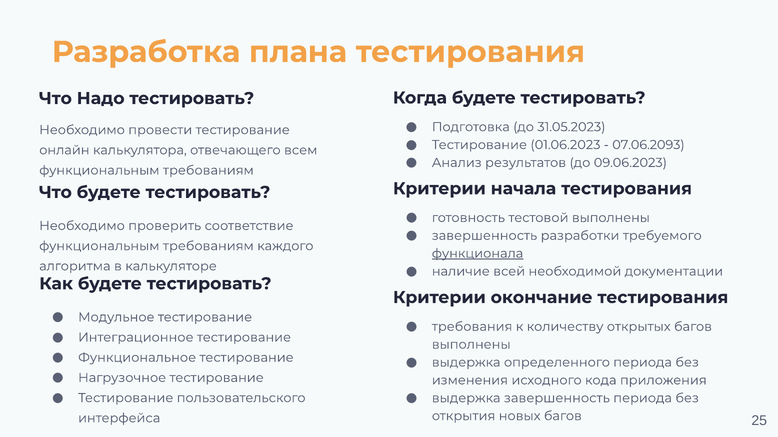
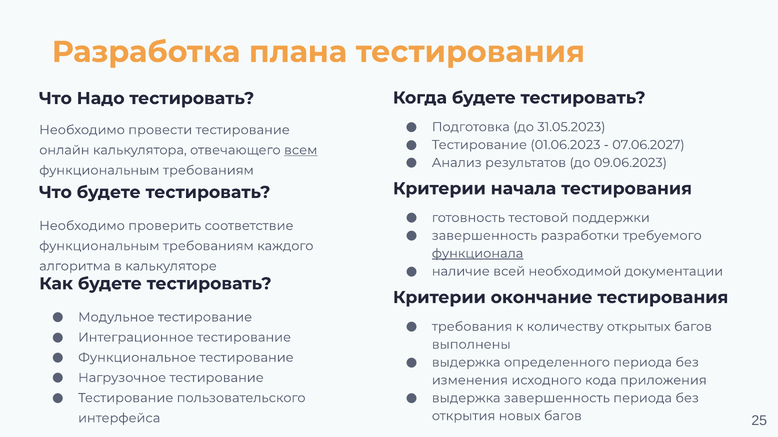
07.06.2093: 07.06.2093 -> 07.06.2027 (648, 145)
всем underline: none -> present (301, 150)
тестовой выполнены: выполнены -> поддержки (611, 218)
